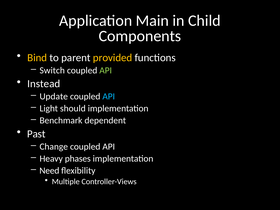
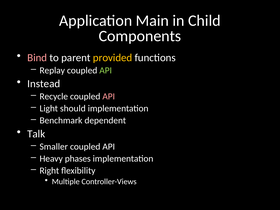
Bind colour: yellow -> pink (37, 58)
Switch: Switch -> Replay (52, 70)
Update: Update -> Recycle (54, 96)
API colour: light blue -> pink (109, 96)
Past: Past -> Talk (36, 134)
Change: Change -> Smaller (54, 147)
Need: Need -> Right (49, 171)
